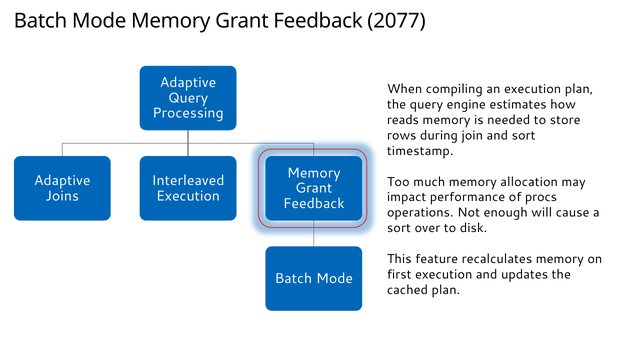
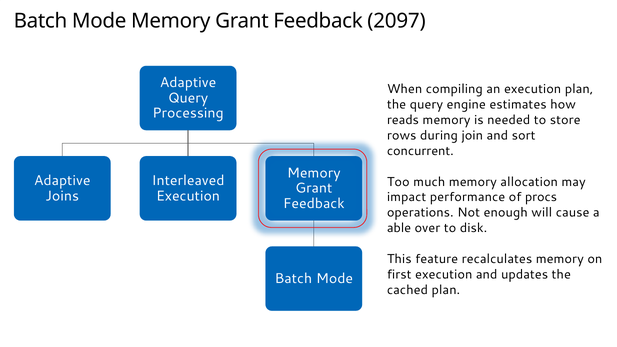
2077: 2077 -> 2097 (396, 21)
timestamp: timestamp -> concurrent (420, 151)
sort: sort -> able (399, 228)
